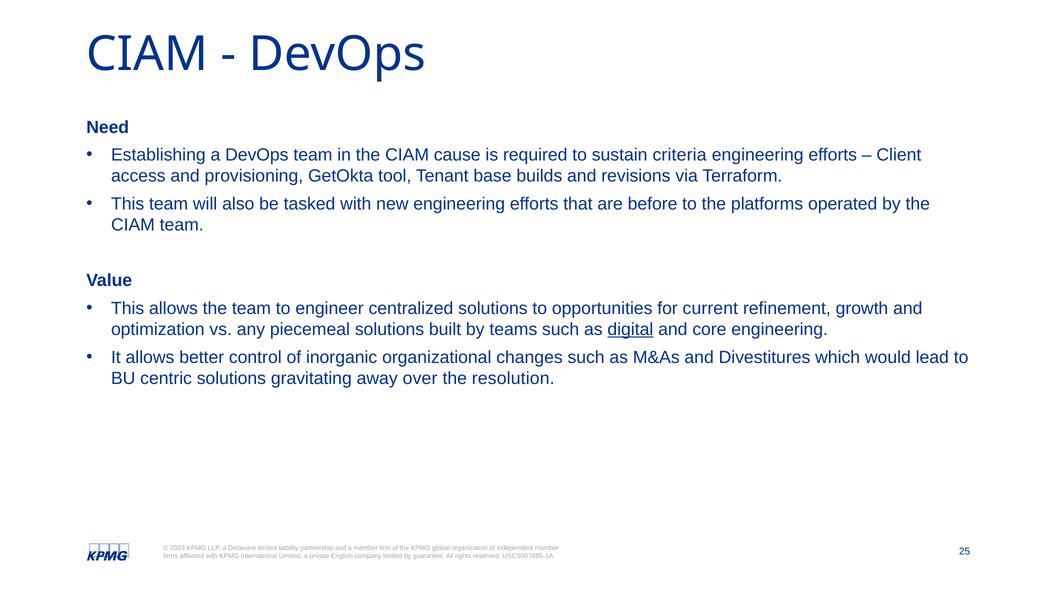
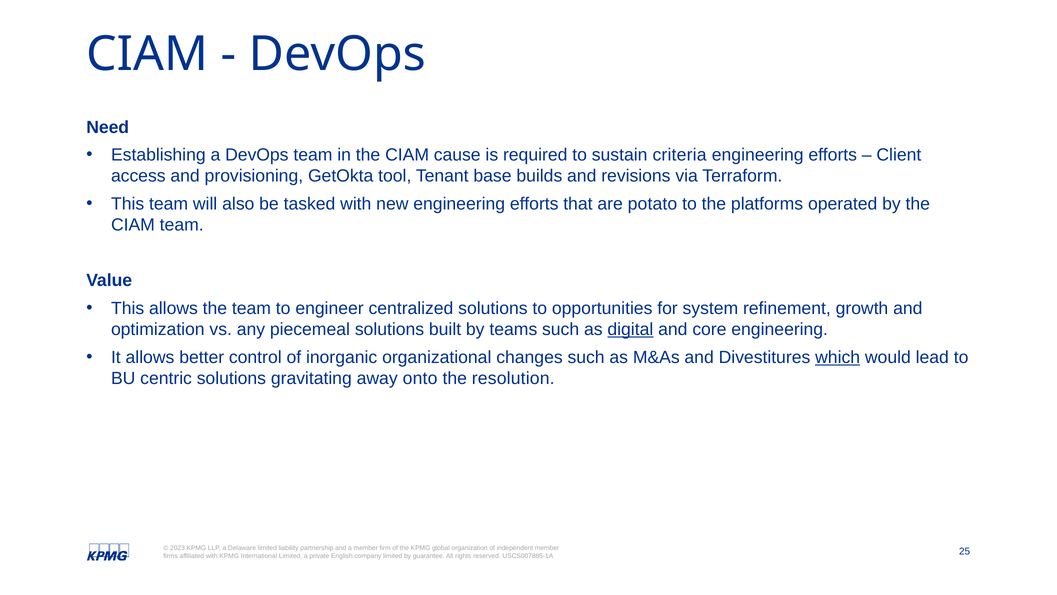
before: before -> potato (652, 204)
current: current -> system (710, 308)
which underline: none -> present (838, 357)
over: over -> onto (420, 378)
